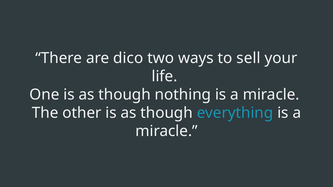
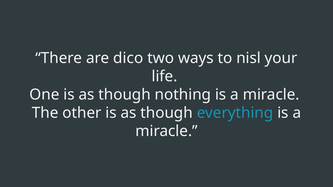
sell: sell -> nisl (249, 58)
